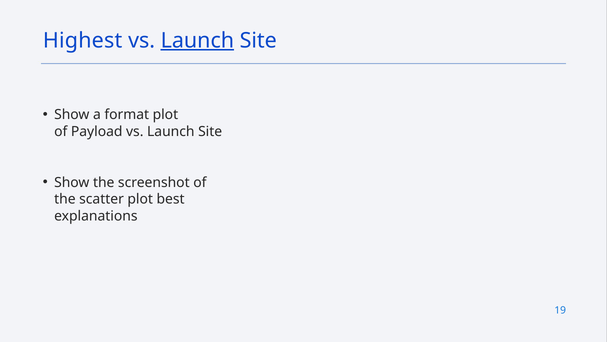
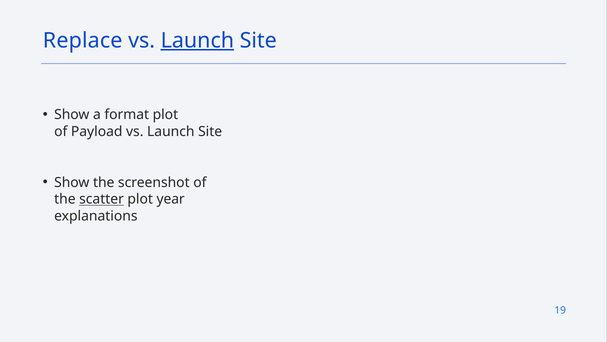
Highest: Highest -> Replace (83, 41)
scatter underline: none -> present (102, 199)
best: best -> year (171, 199)
